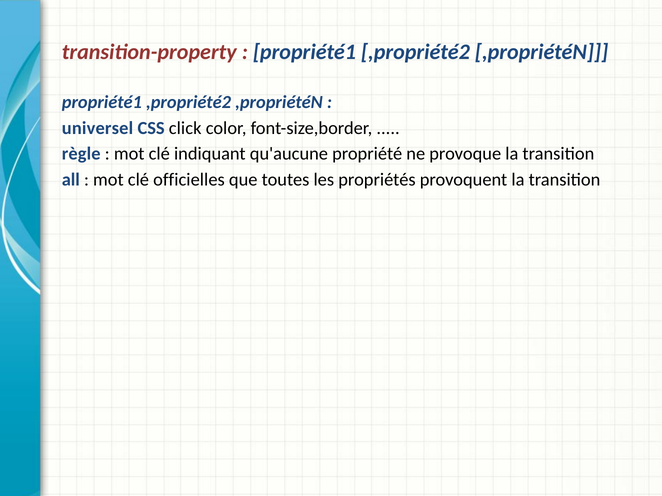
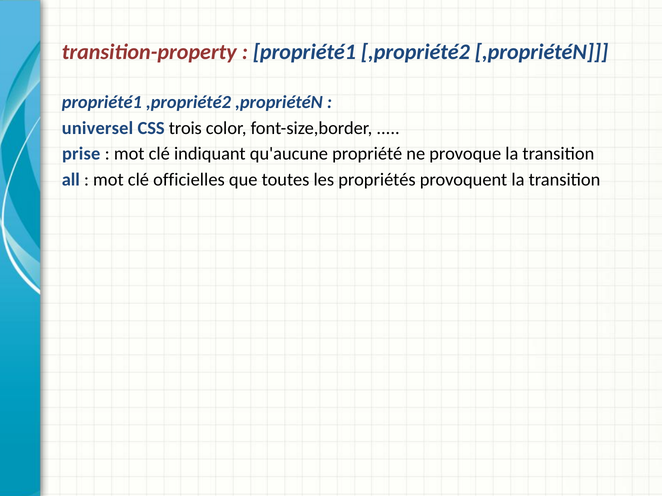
click: click -> trois (185, 128)
règle: règle -> prise (81, 154)
